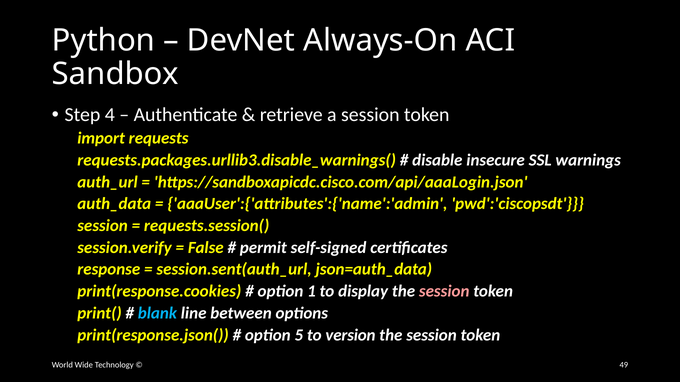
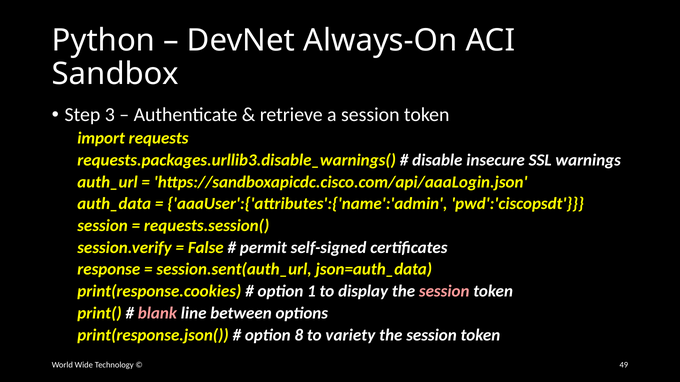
4: 4 -> 3 (110, 115)
blank colour: light blue -> pink (157, 313)
5: 5 -> 8 (299, 335)
version: version -> variety (350, 335)
